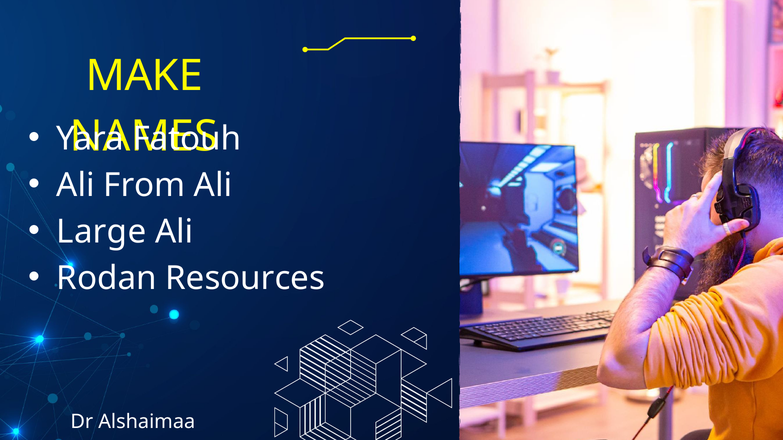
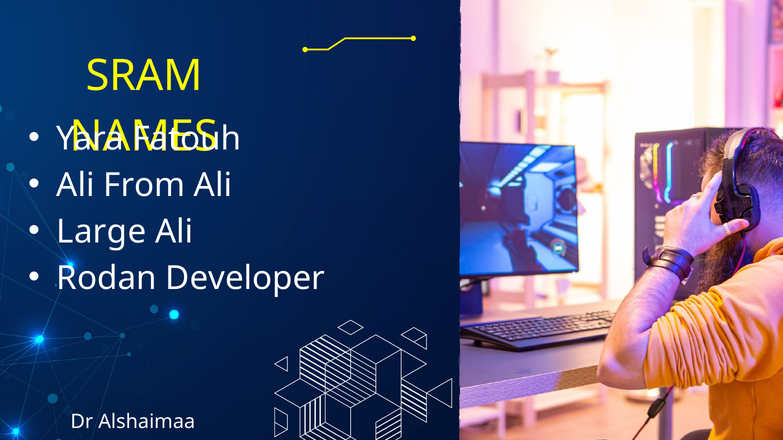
MAKE: MAKE -> SRAM (144, 76)
Resources: Resources -> Developer (245, 278)
